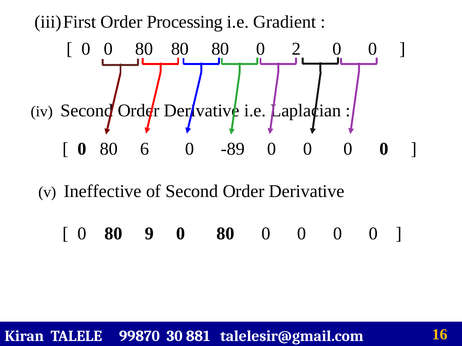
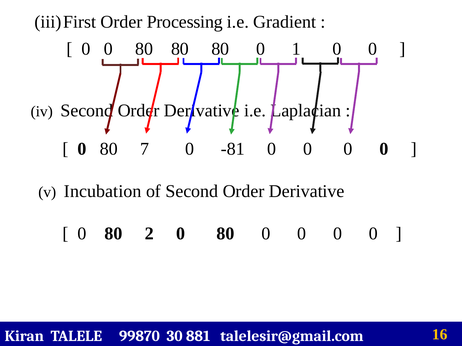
2: 2 -> 1 (296, 49)
6: 6 -> 7 (145, 149)
-89: -89 -> -81 (233, 149)
Ineffective: Ineffective -> Incubation (103, 191)
9: 9 -> 2 (149, 234)
